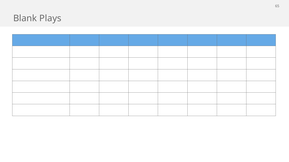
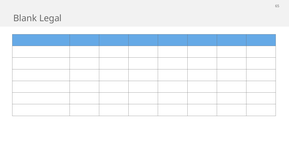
Plays: Plays -> Legal (50, 18)
